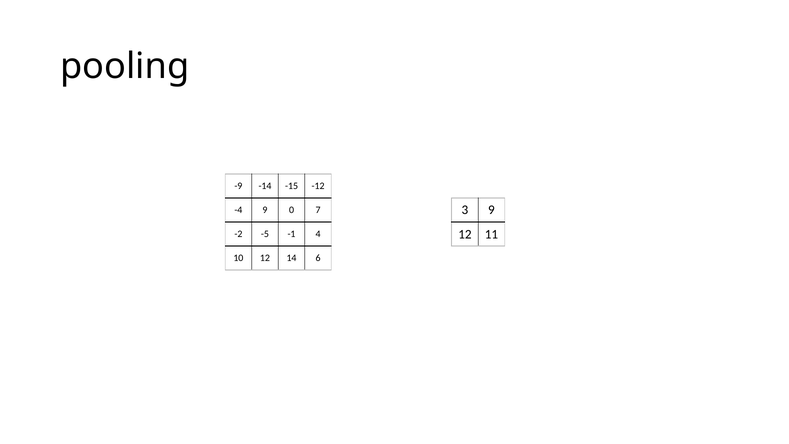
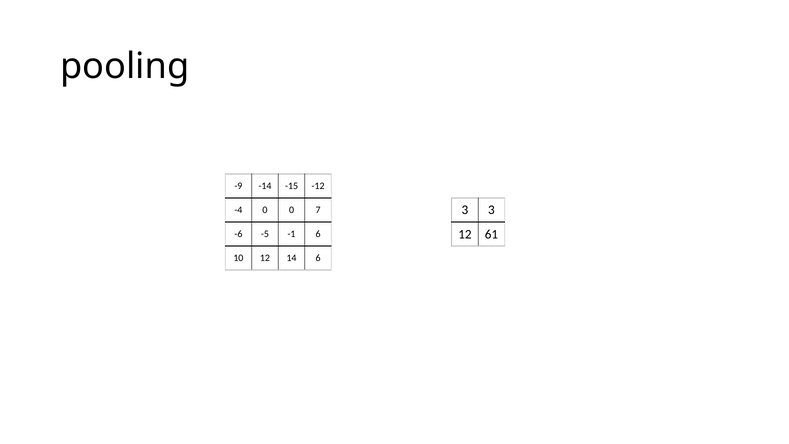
3 9: 9 -> 3 (491, 210)
-4 9: 9 -> 0 (265, 210)
11: 11 -> 61 (491, 234)
-2: -2 -> -6 (238, 234)
-1 4: 4 -> 6 (318, 234)
